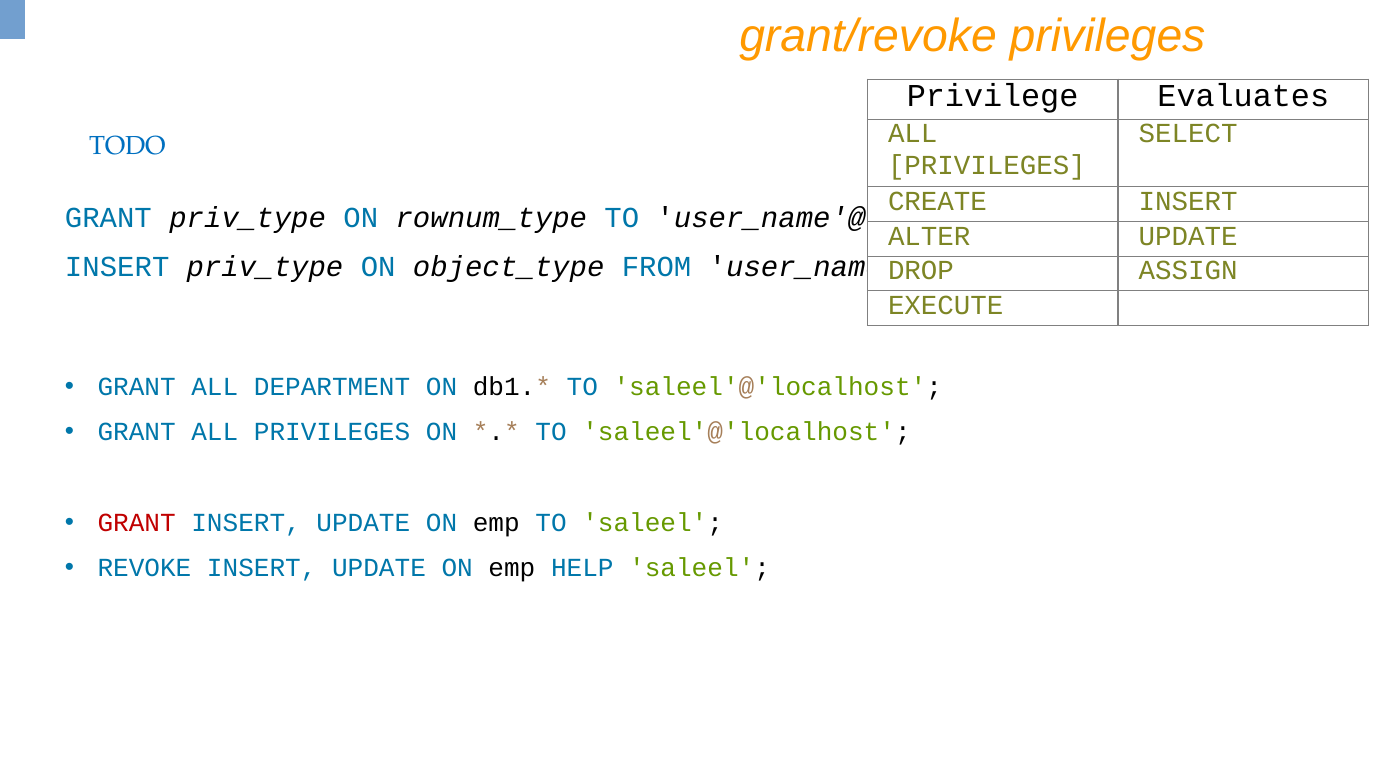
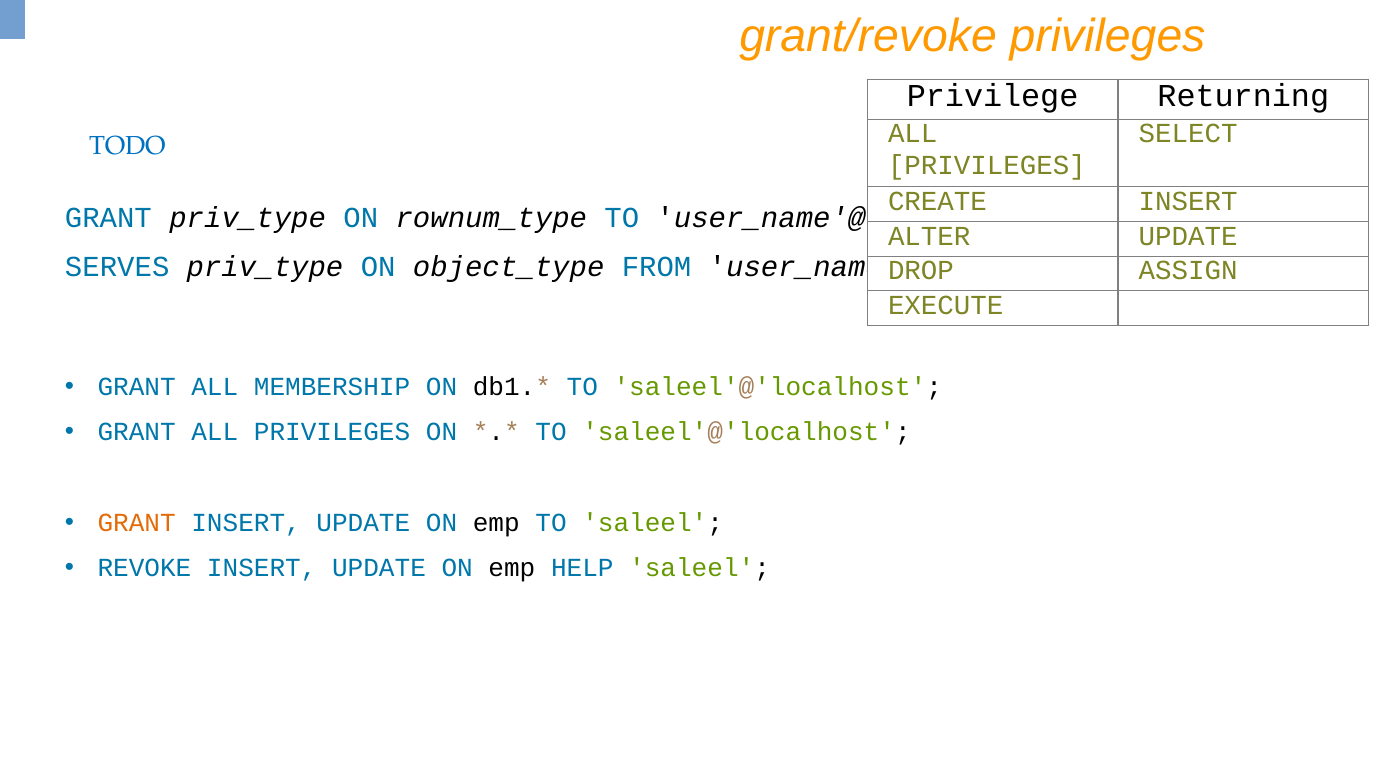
Evaluates: Evaluates -> Returning (1243, 96)
INSERT: INSERT -> SERVES (117, 267)
DEPARTMENT: DEPARTMENT -> MEMBERSHIP (332, 387)
GRANT colour: red -> orange (137, 523)
